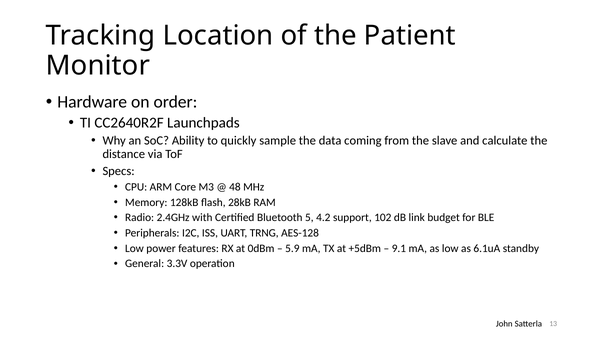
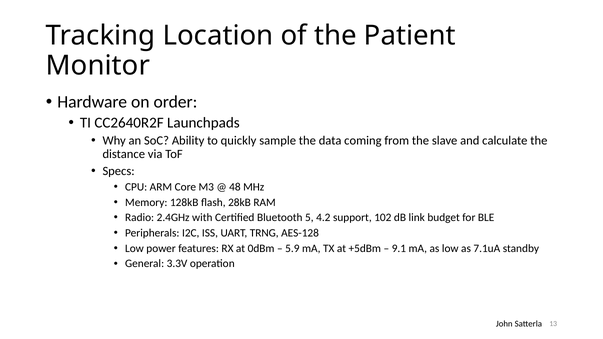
6.1uA: 6.1uA -> 7.1uA (487, 248)
